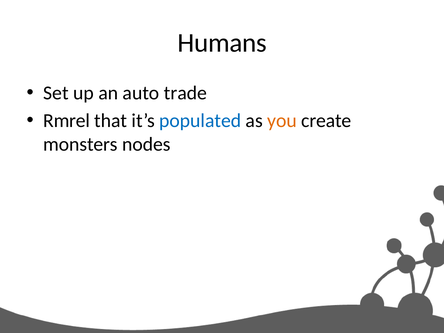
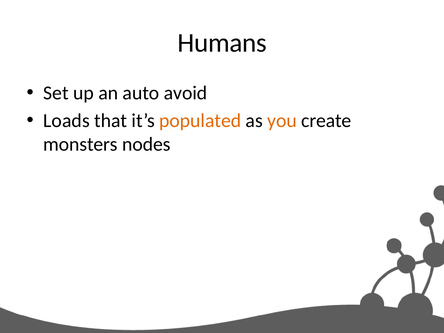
trade: trade -> avoid (185, 93)
Rmrel: Rmrel -> Loads (67, 121)
populated colour: blue -> orange (200, 121)
